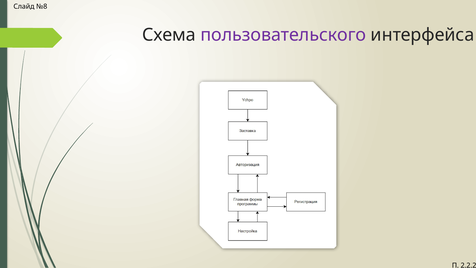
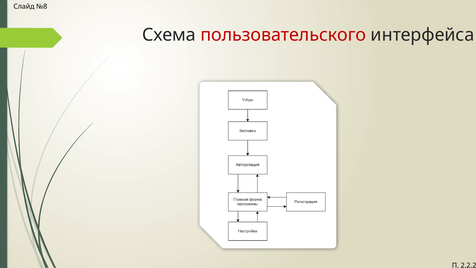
пользовательского colour: purple -> red (283, 35)
